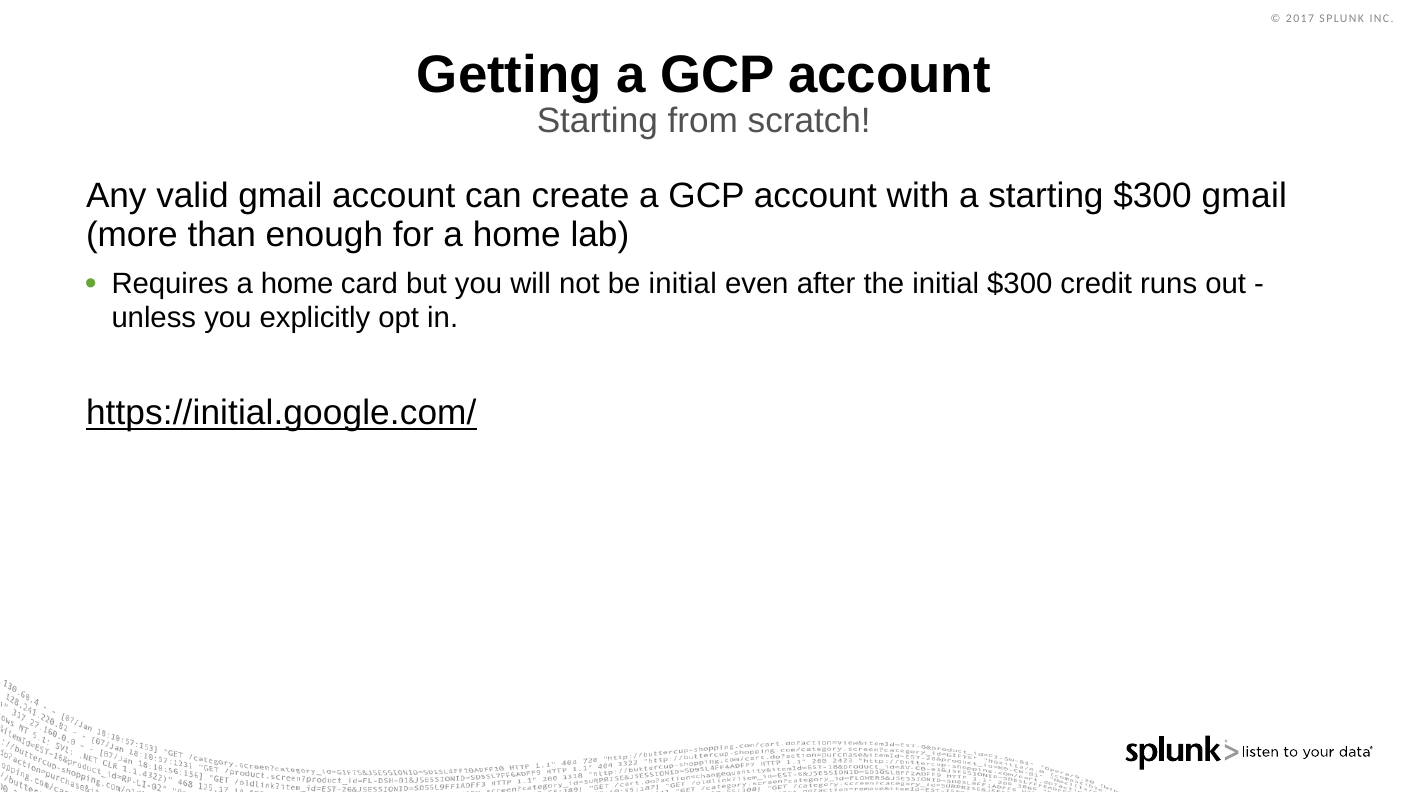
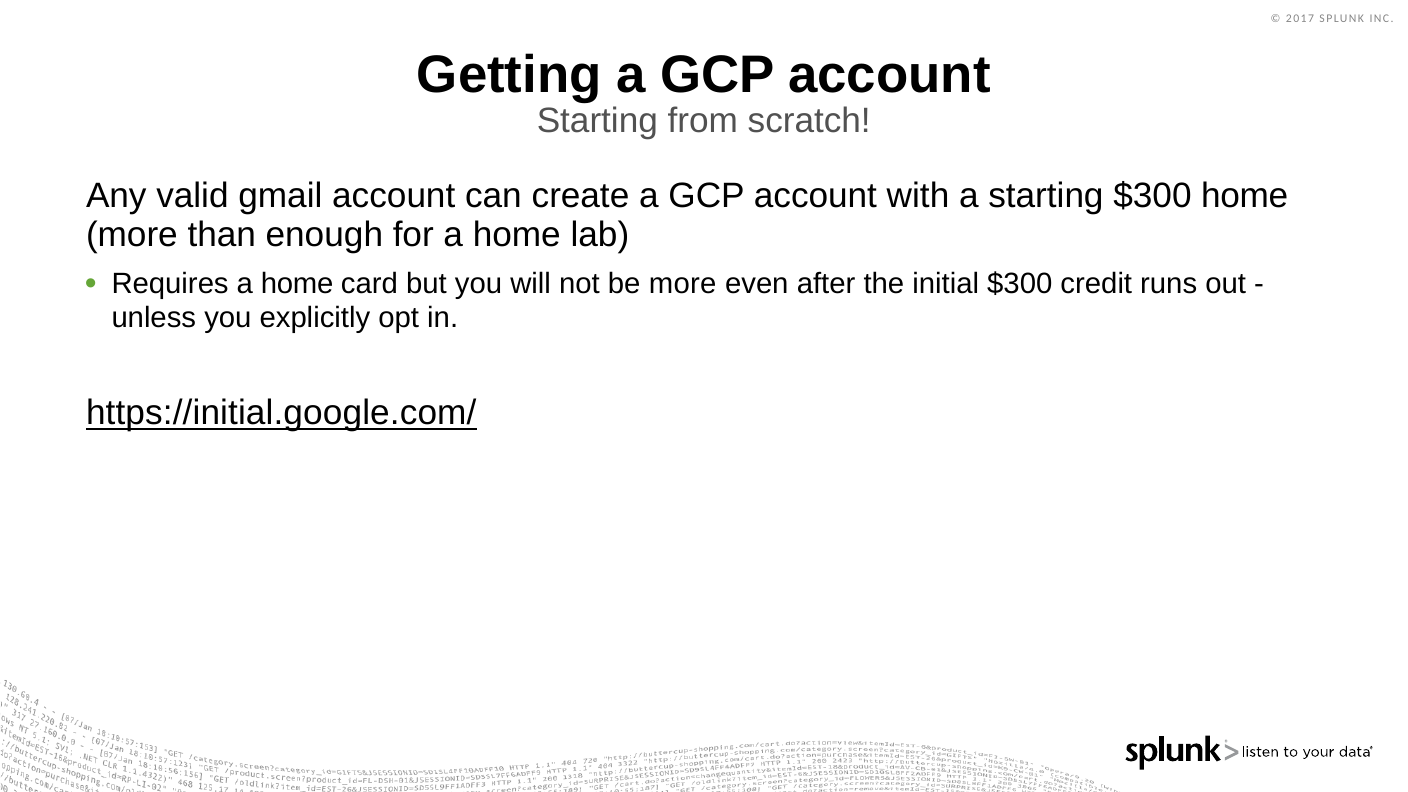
$300 gmail: gmail -> home (1245, 196)
be initial: initial -> more (683, 284)
